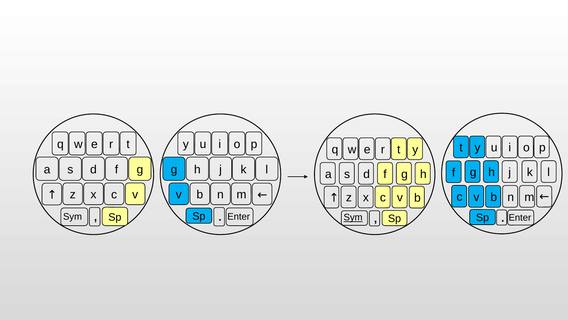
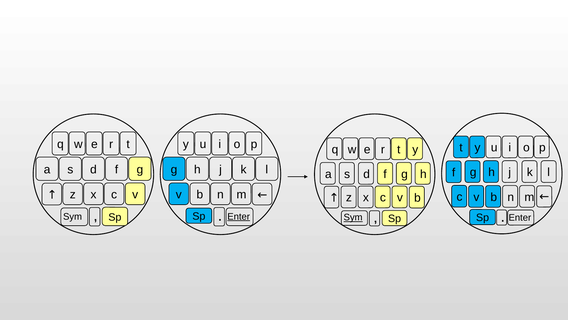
Enter underline: none -> present (239, 216)
